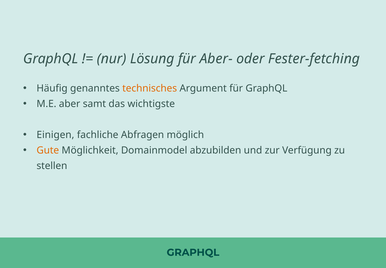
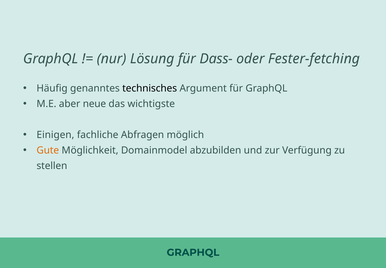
Aber-: Aber- -> Dass- (216, 59)
technisches colour: orange -> black (150, 88)
samt: samt -> neue (94, 104)
